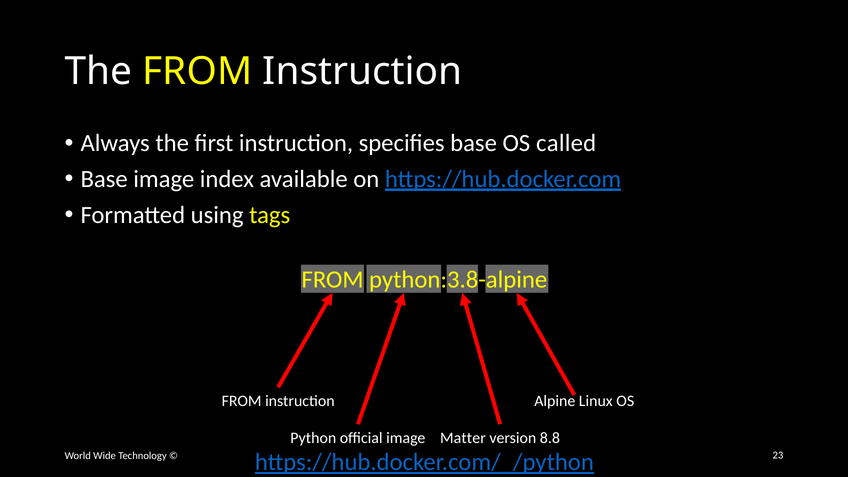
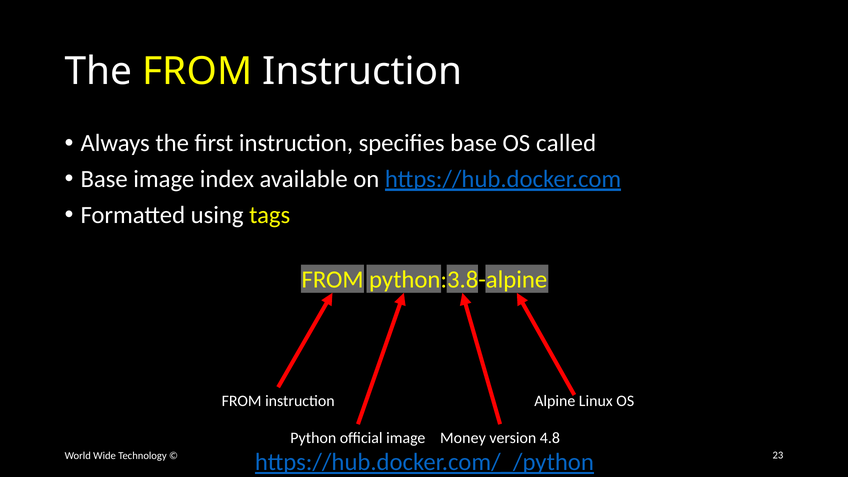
Matter: Matter -> Money (463, 438)
8.8: 8.8 -> 4.8 (550, 438)
